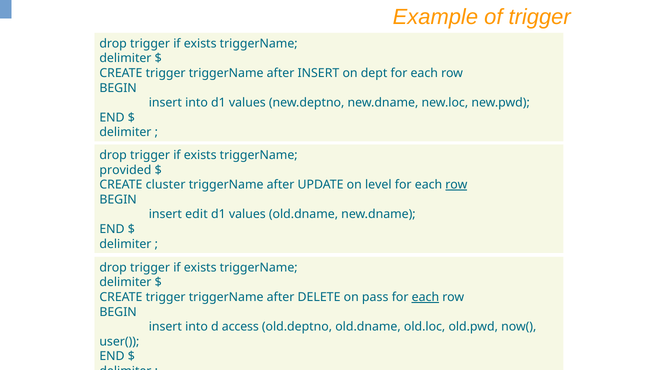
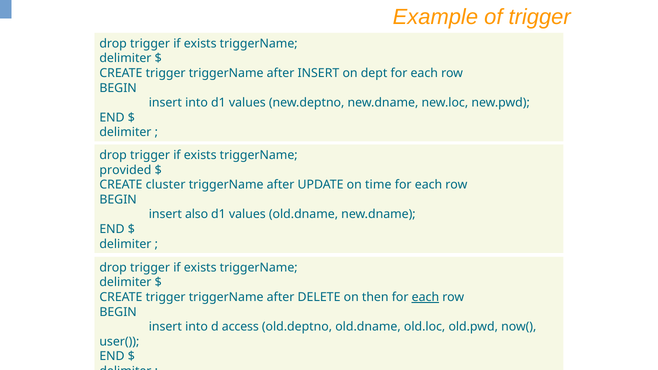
level: level -> time (378, 185)
row underline: present -> none (456, 185)
edit: edit -> also (197, 214)
pass: pass -> then (375, 297)
